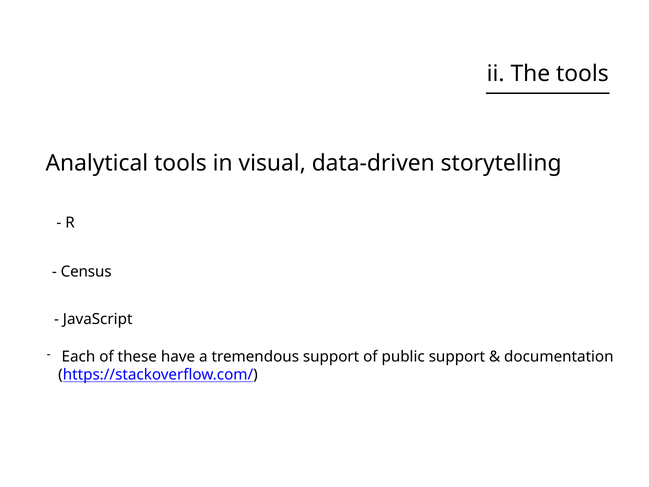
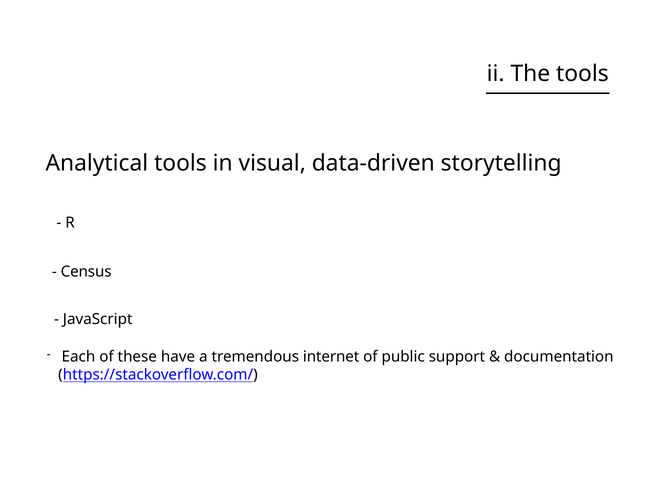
tremendous support: support -> internet (331, 356)
